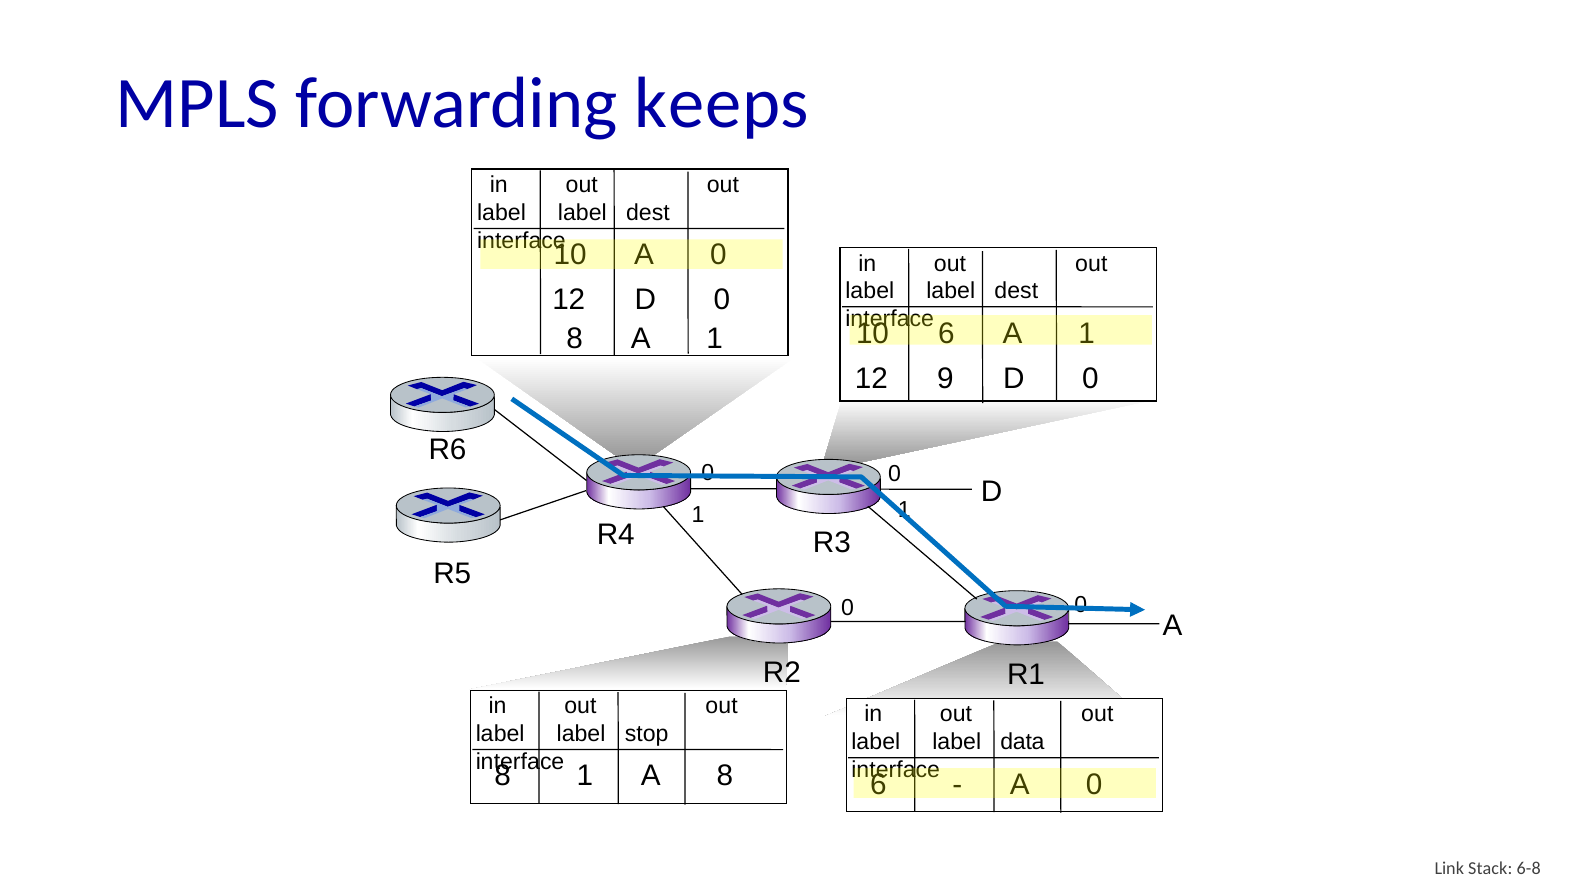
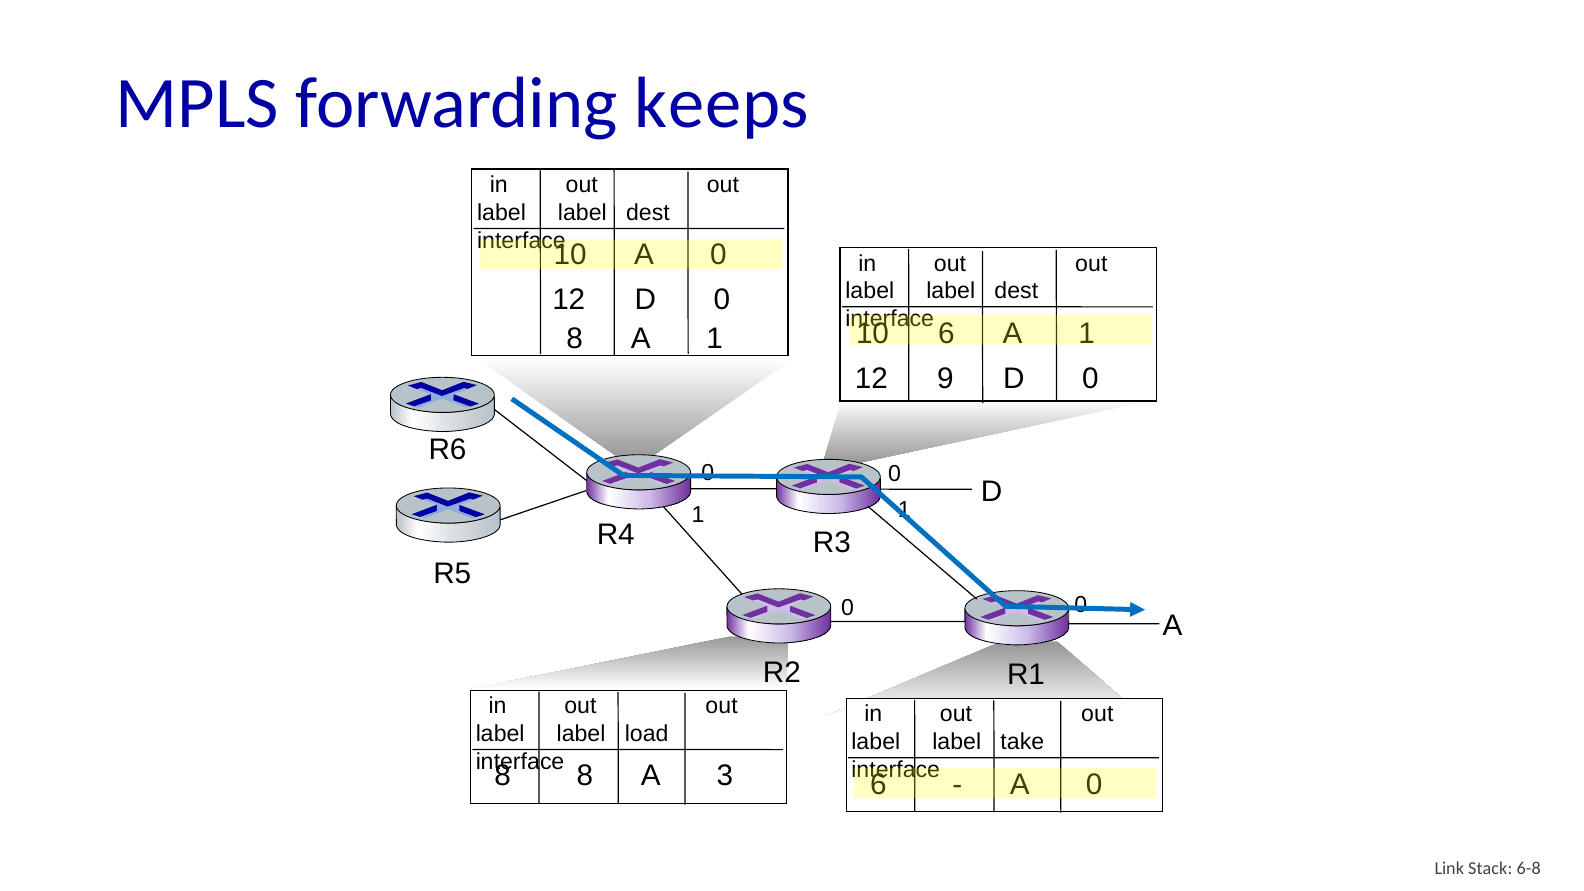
stop: stop -> load (647, 734)
data: data -> take (1022, 742)
1: 1 -> 8 (585, 776)
A 8: 8 -> 3 (725, 776)
